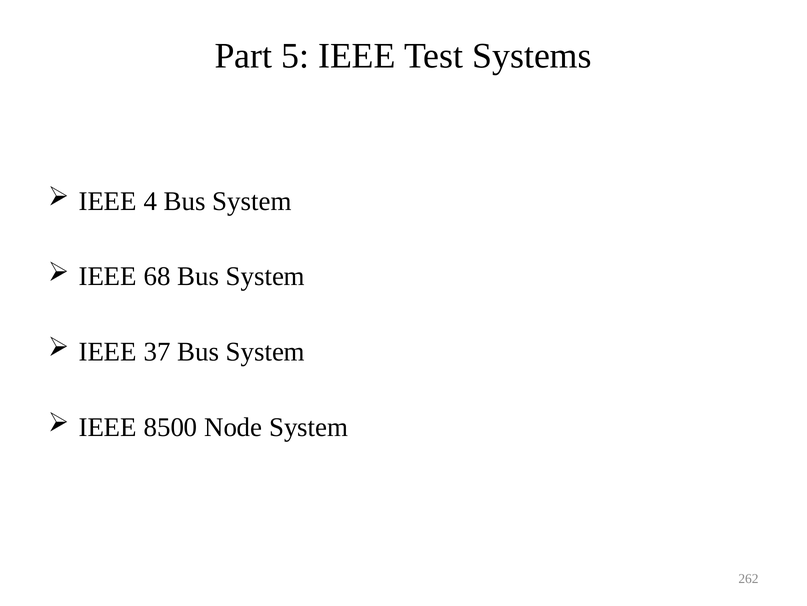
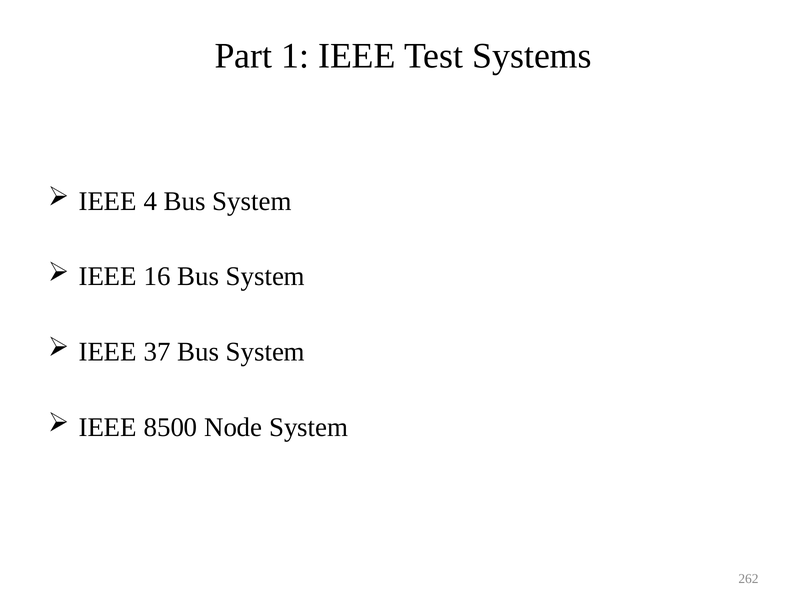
5: 5 -> 1 (295, 56)
68: 68 -> 16 (157, 276)
